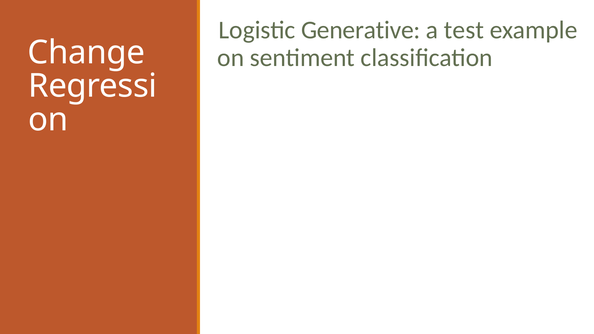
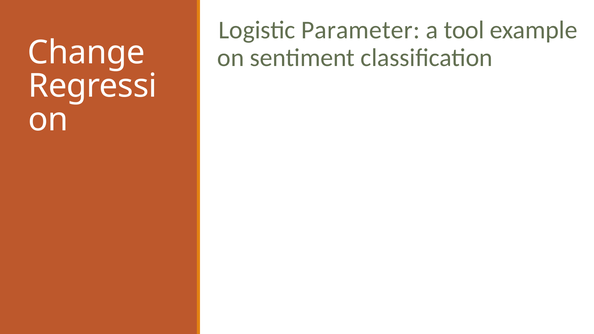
Generative: Generative -> Parameter (360, 30)
test: test -> tool (464, 30)
